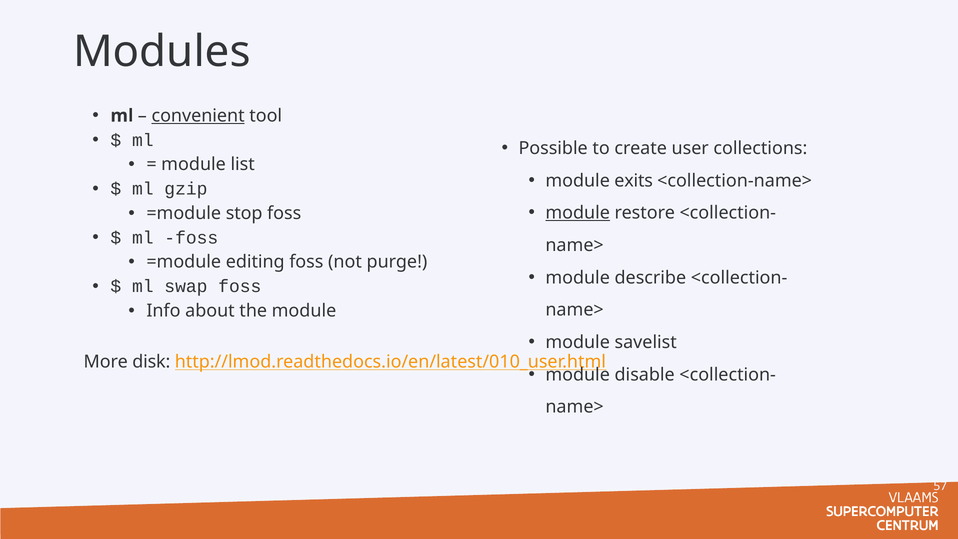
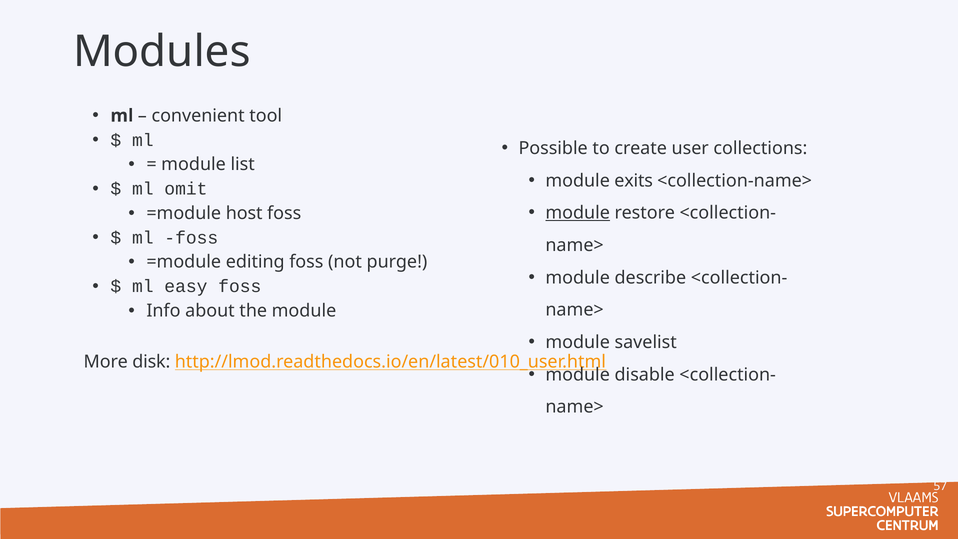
convenient underline: present -> none (198, 116)
gzip: gzip -> omit (186, 189)
stop: stop -> host (244, 213)
swap: swap -> easy (186, 286)
